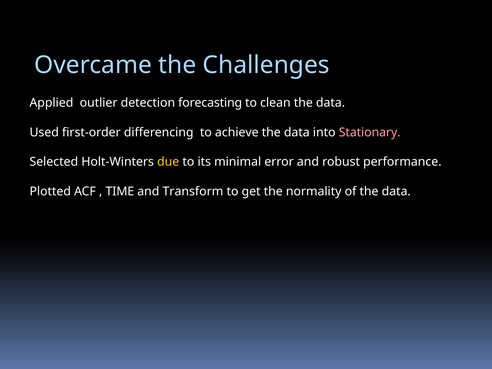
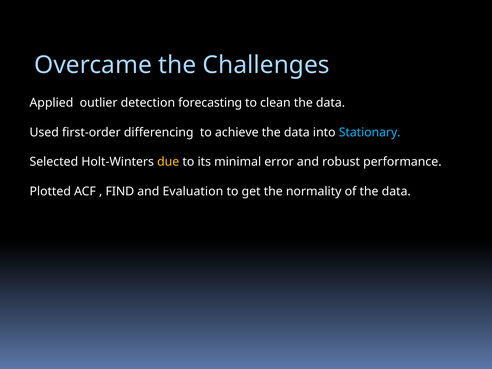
Stationary colour: pink -> light blue (370, 132)
TIME: TIME -> FIND (120, 191)
Transform: Transform -> Evaluation (193, 191)
